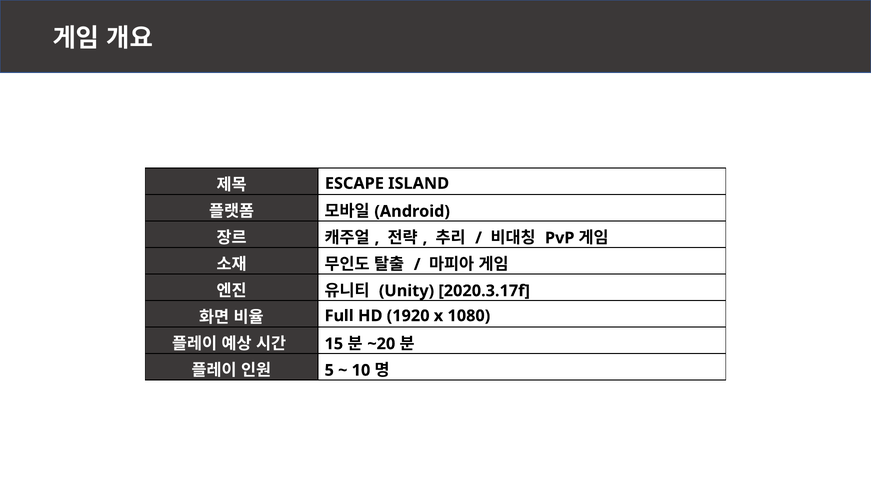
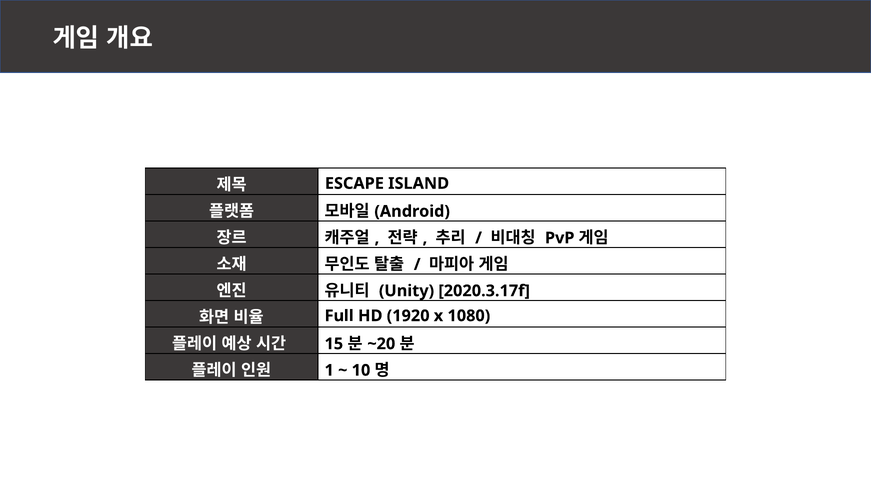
5: 5 -> 1 (329, 370)
